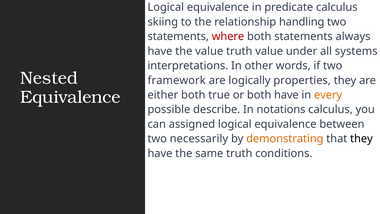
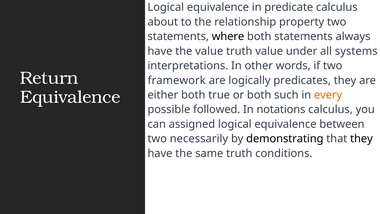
skiing: skiing -> about (163, 22)
handling: handling -> property (302, 22)
where colour: red -> black (228, 36)
Nested: Nested -> Return (49, 78)
properties: properties -> predicates (302, 80)
both have: have -> such (286, 95)
describe: describe -> followed (217, 109)
demonstrating colour: orange -> black (285, 139)
